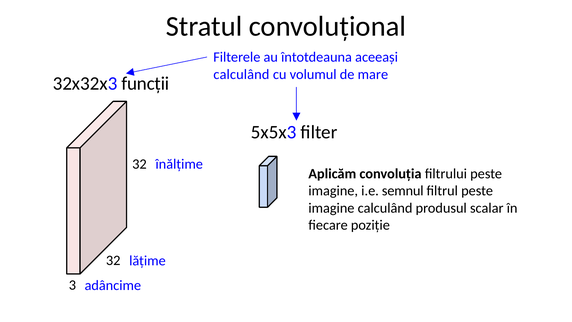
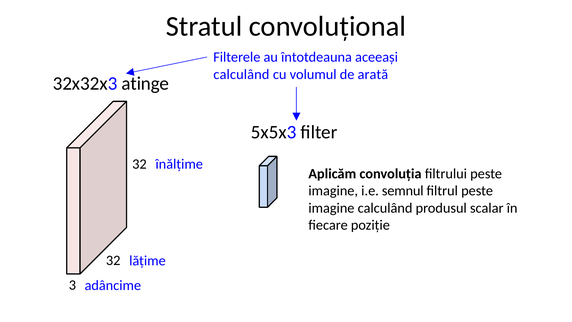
mare: mare -> arată (373, 74)
funcții: funcții -> atinge (145, 83)
